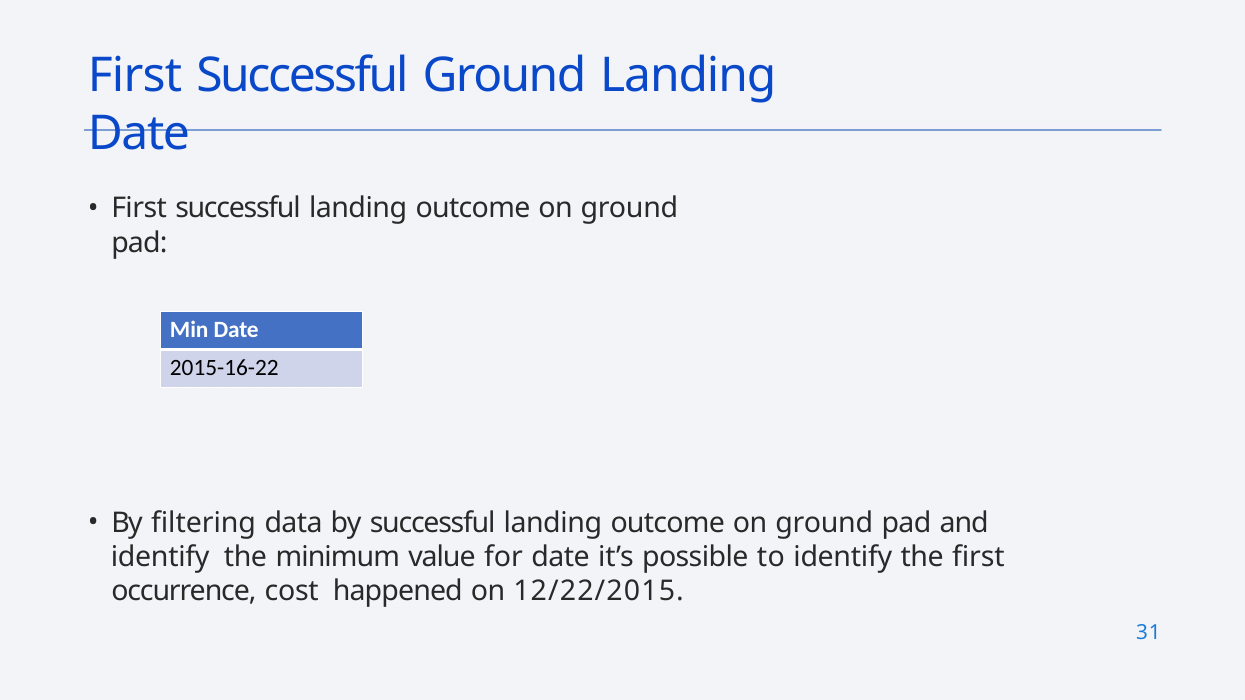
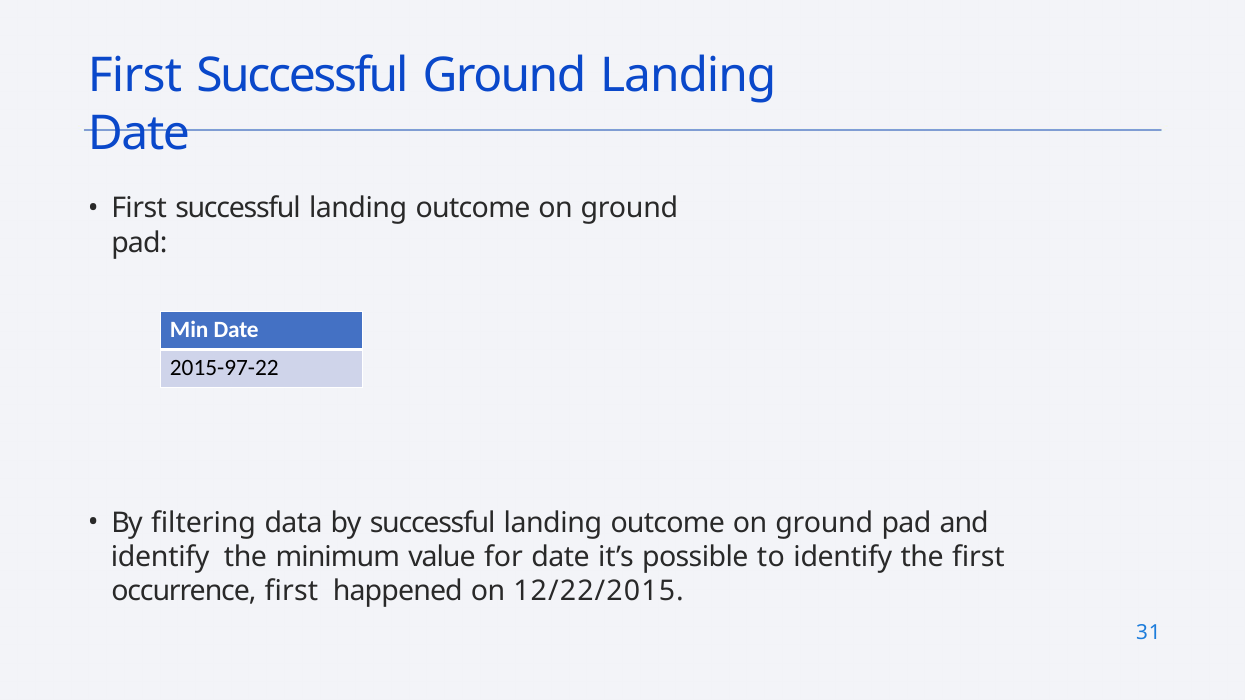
2015-16-22: 2015-16-22 -> 2015-97-22 (224, 368)
occurrence cost: cost -> first (291, 591)
